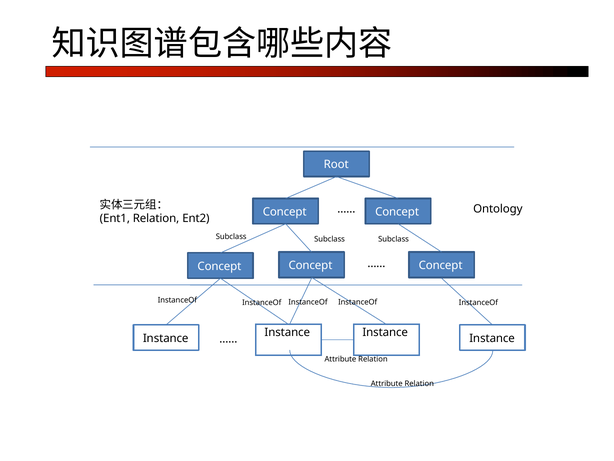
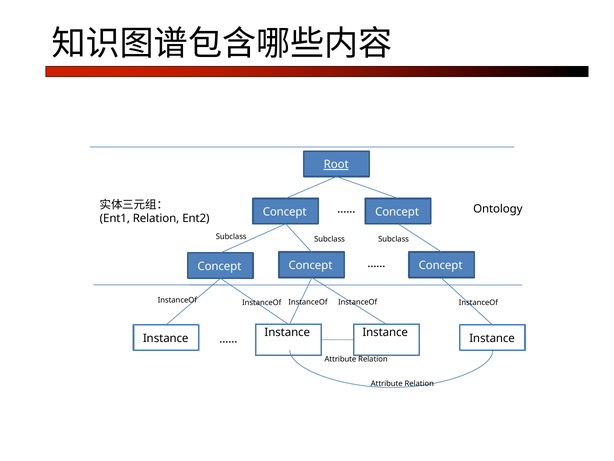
Root underline: none -> present (336, 164)
